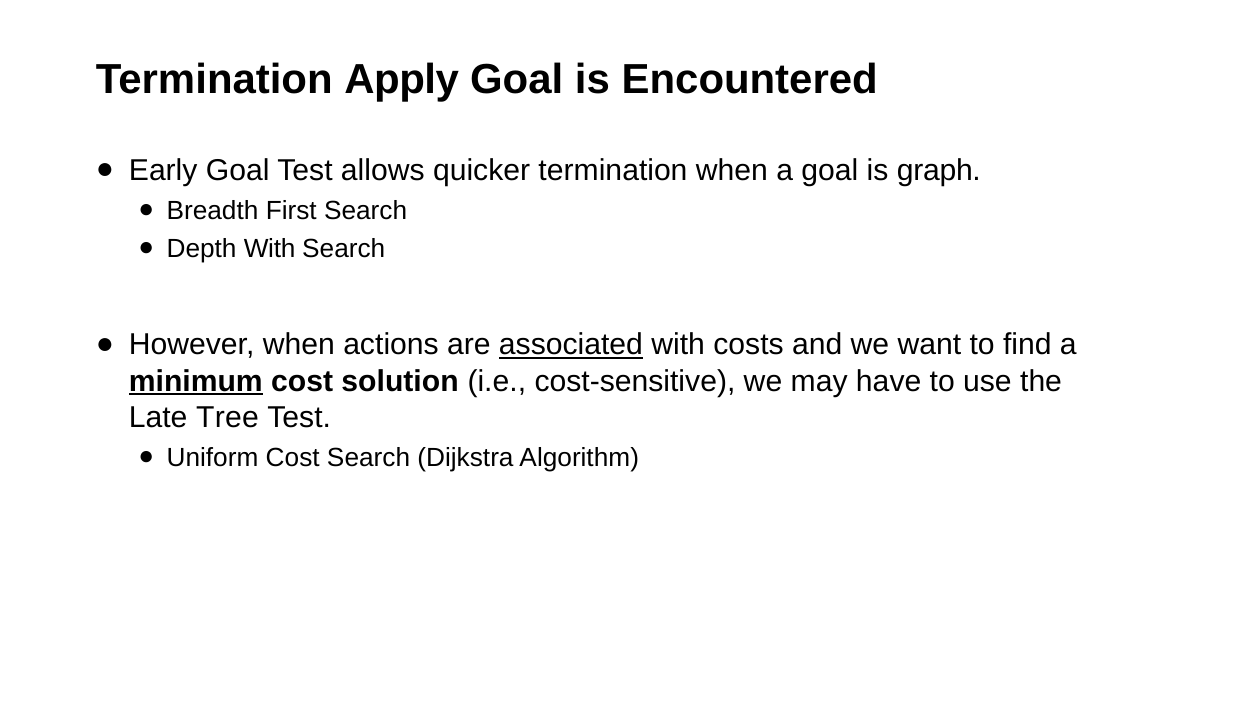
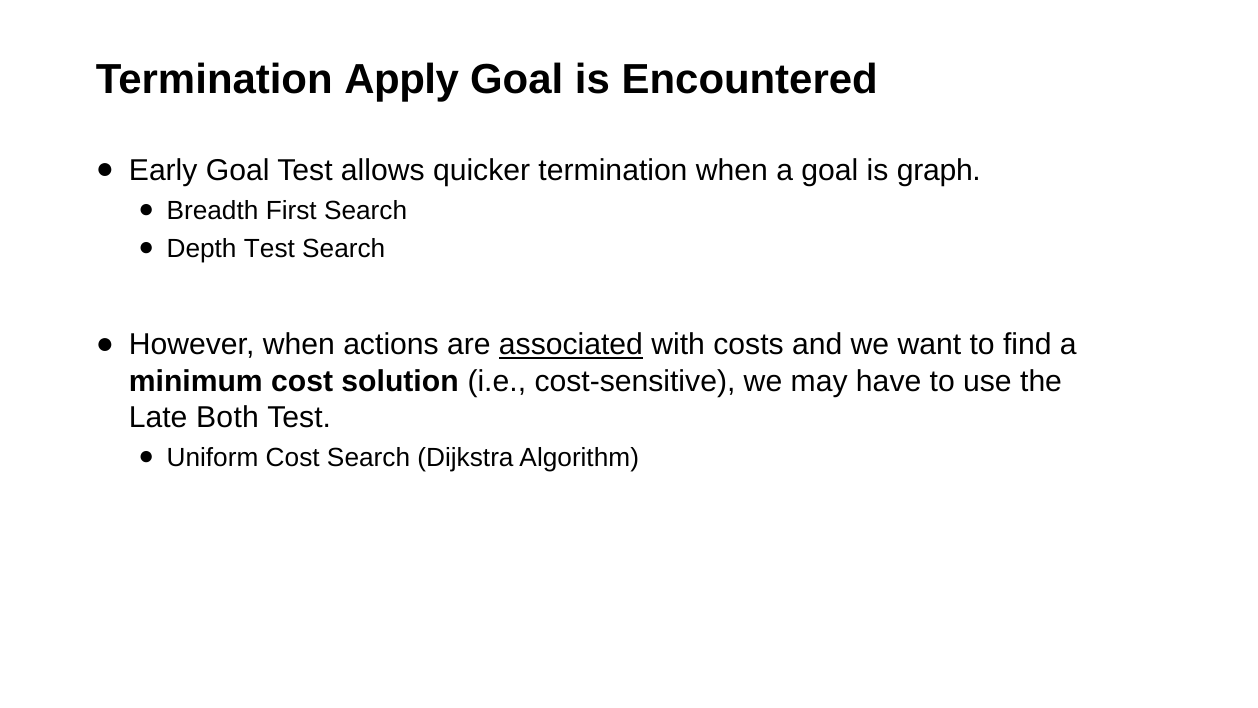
Depth With: With -> Test (269, 248)
minimum underline: present -> none (196, 381)
Tree: Tree -> Both (228, 417)
